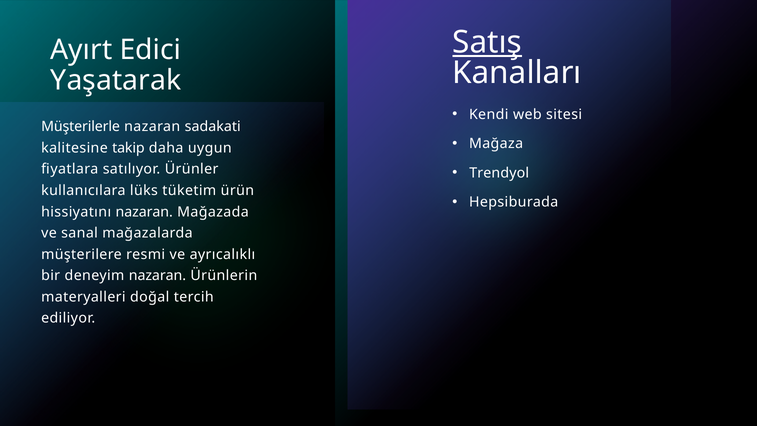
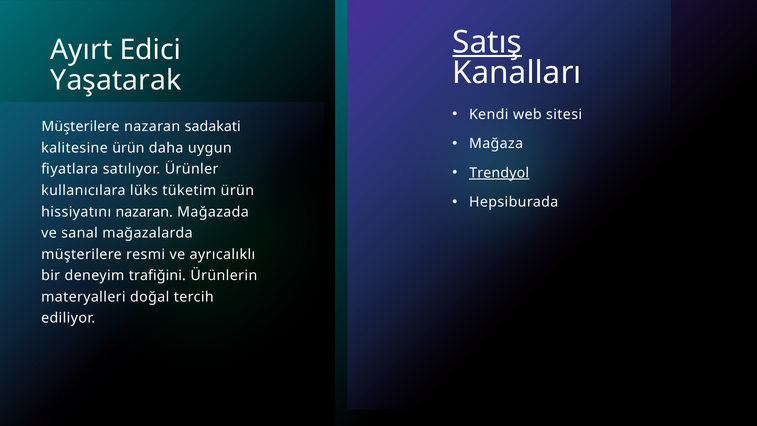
Müşterilerle: Müşterilerle -> Müşterilere (80, 127)
kalitesine takip: takip -> ürün (128, 148)
Trendyol underline: none -> present (499, 173)
deneyim nazaran: nazaran -> trafiğini (157, 276)
